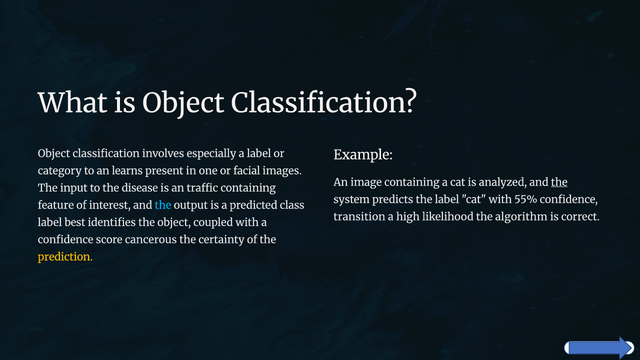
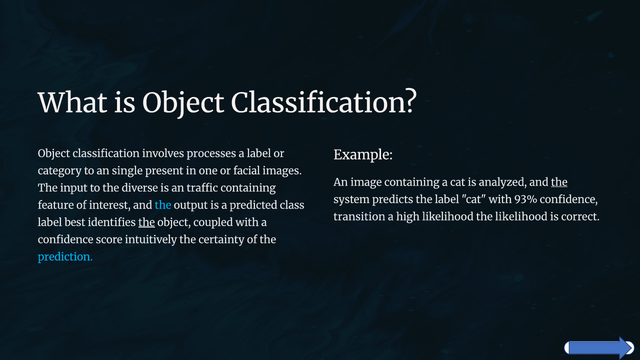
especially: especially -> processes (211, 154)
learns: learns -> single (127, 171)
disease: disease -> diverse (140, 188)
55%: 55% -> 93% (526, 200)
the algorithm: algorithm -> likelihood (521, 217)
the underline: none -> present (147, 223)
cancerous: cancerous -> intuitively (151, 240)
prediction colour: yellow -> light blue (65, 257)
